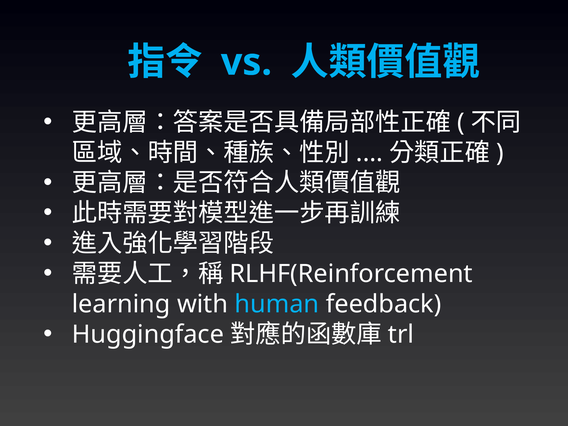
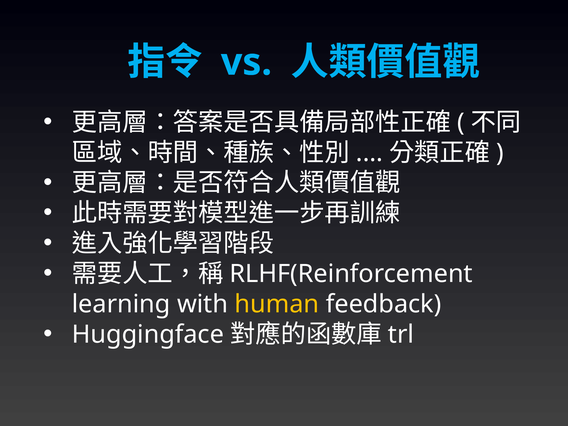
human colour: light blue -> yellow (277, 304)
